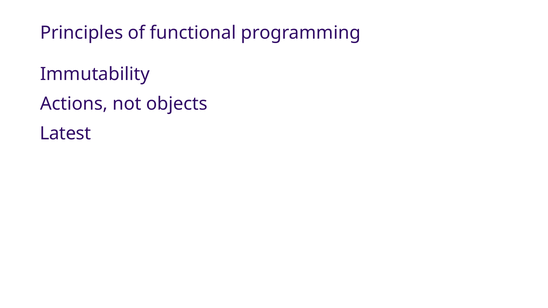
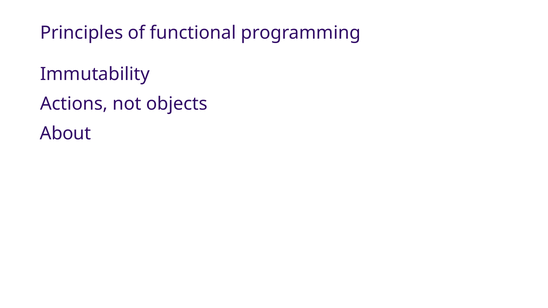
Latest: Latest -> About (65, 134)
